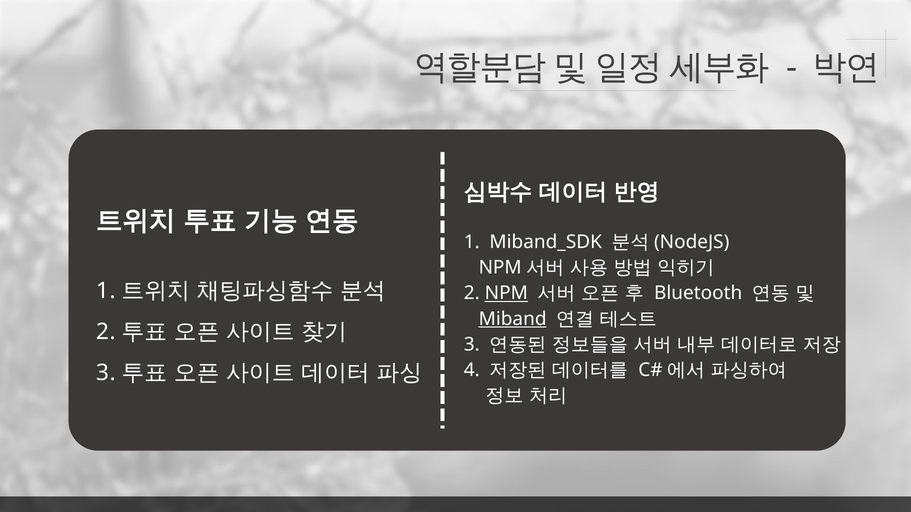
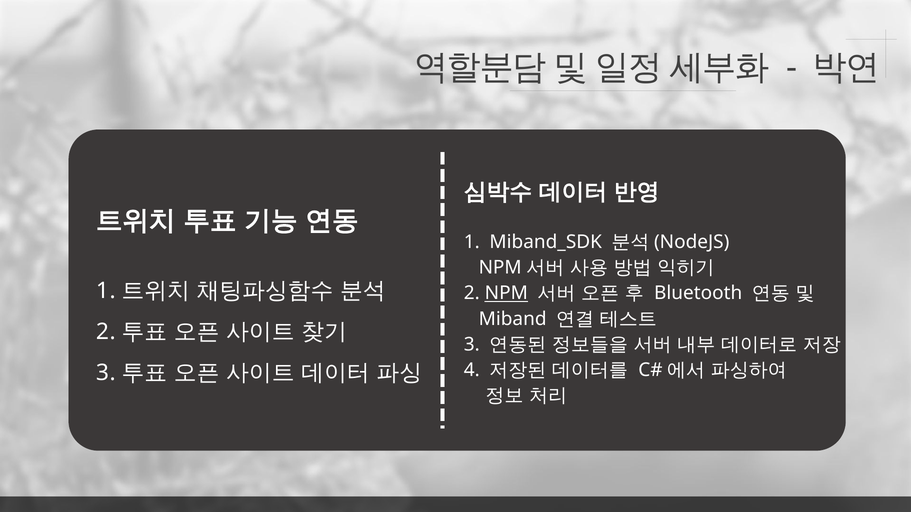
Miband underline: present -> none (513, 319)
